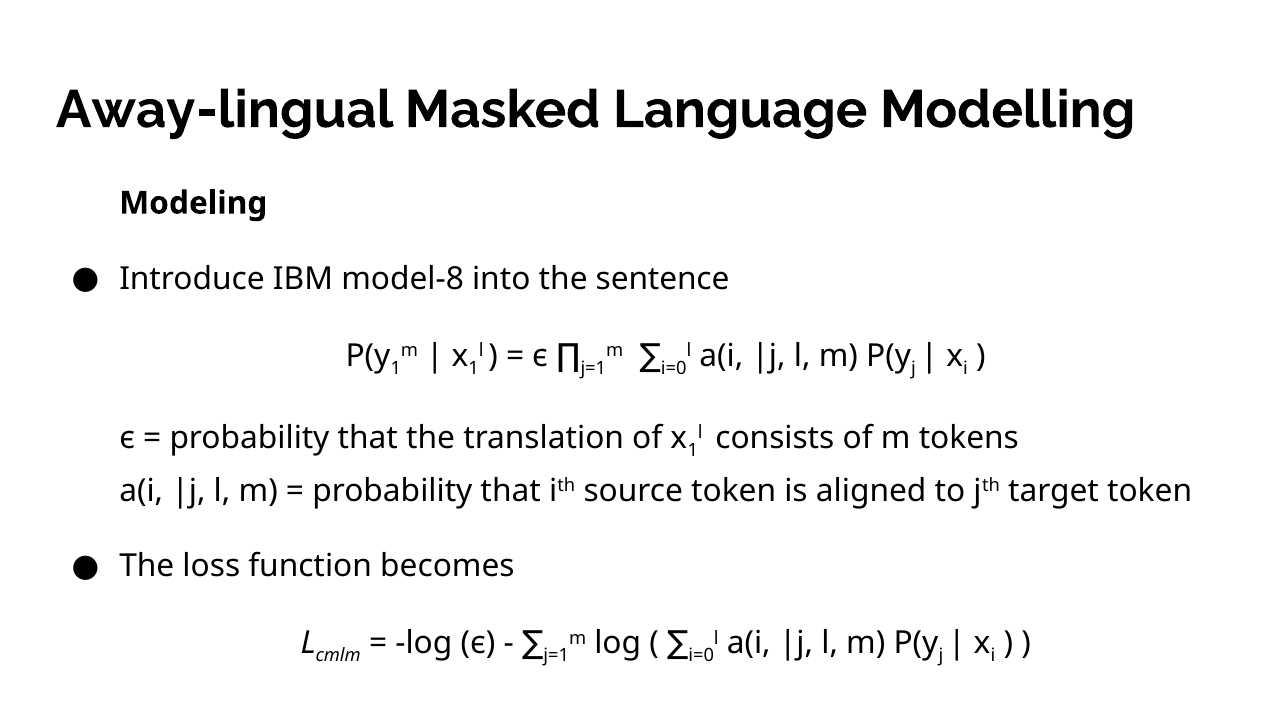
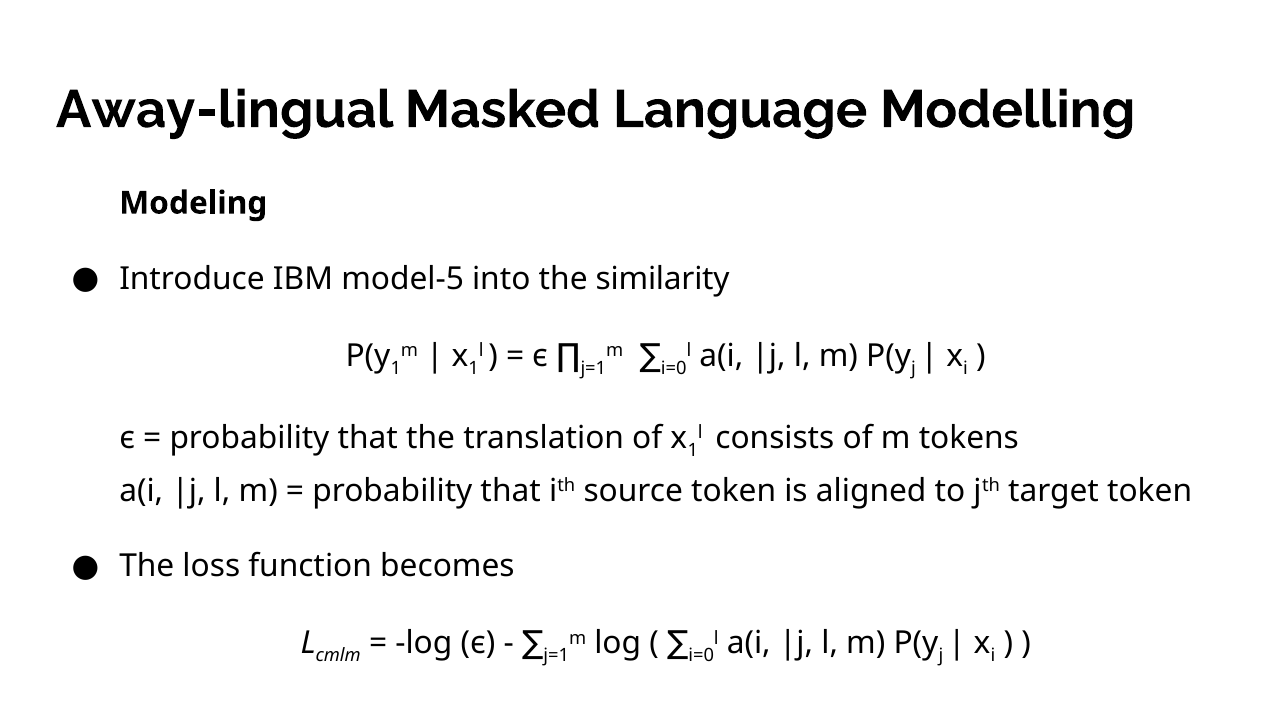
model-8: model-8 -> model-5 (403, 279)
sentence: sentence -> similarity (663, 279)
